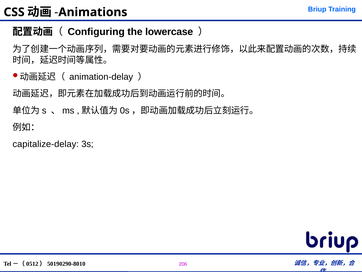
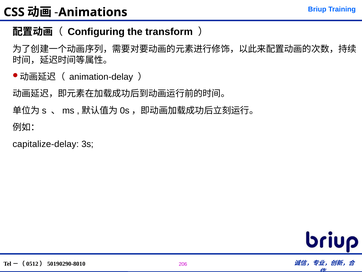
lowercase: lowercase -> transform (169, 32)
